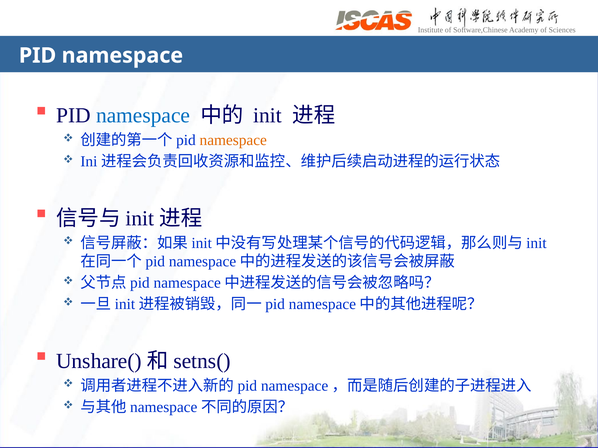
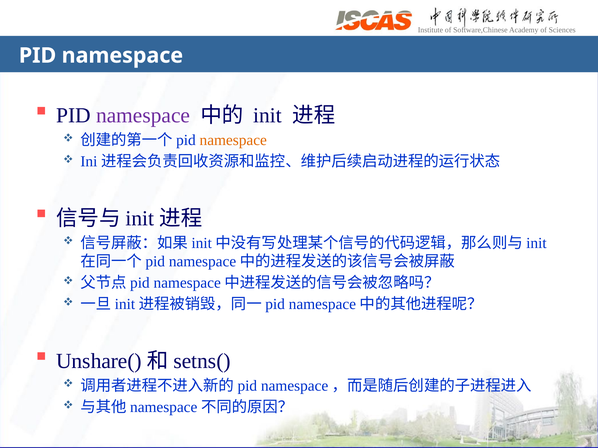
namespace colour: blue -> purple (143, 116)
